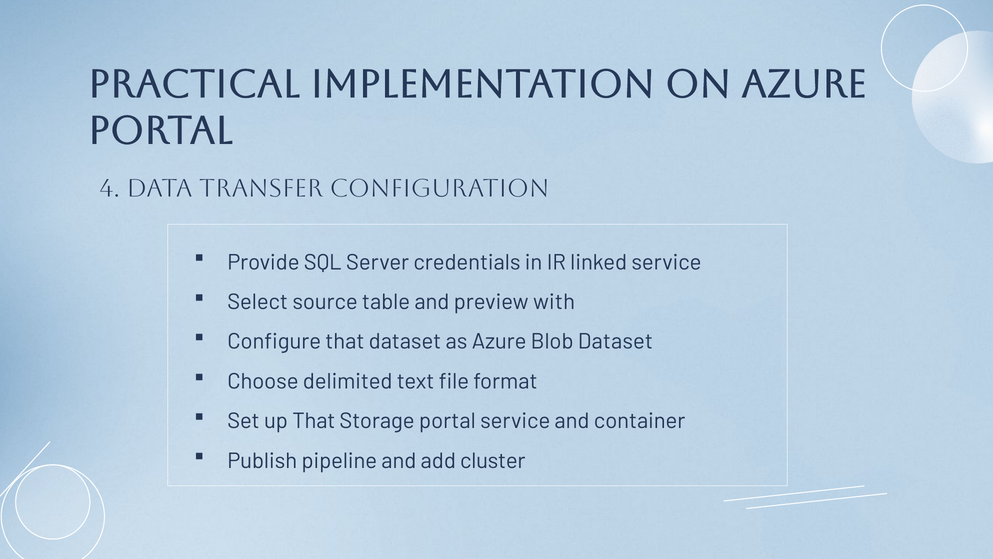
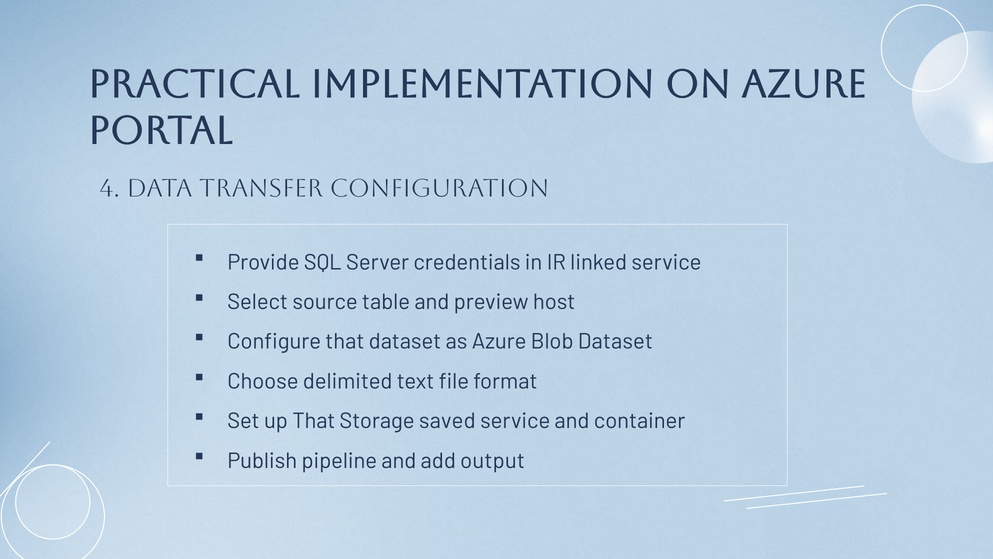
with: with -> host (554, 302)
Storage portal: portal -> saved (447, 421)
cluster: cluster -> output (493, 460)
